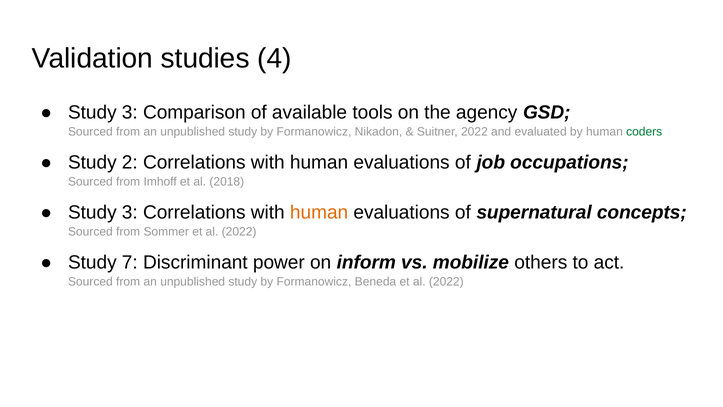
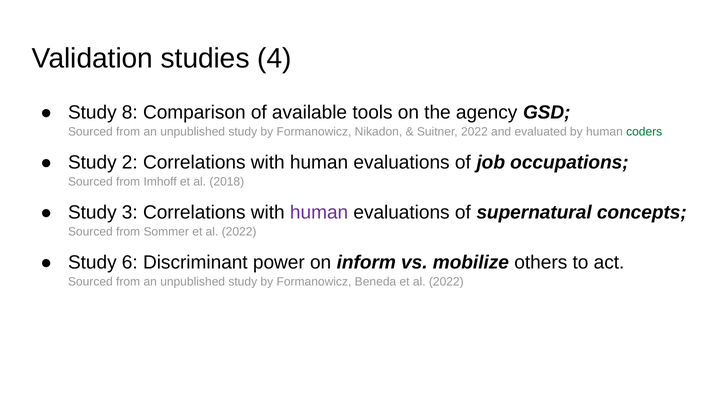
3: 3 -> 8 (130, 112)
human colour: orange -> purple (319, 212)
7: 7 -> 6 (130, 262)
